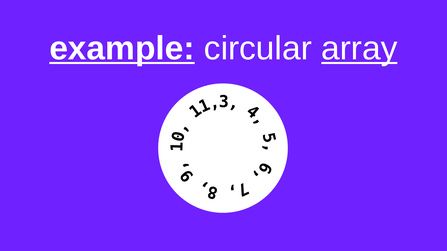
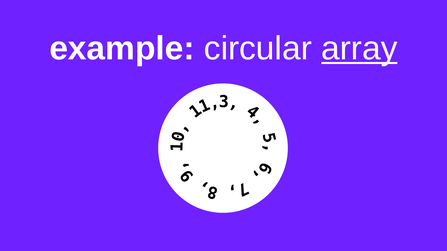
example underline: present -> none (122, 49)
